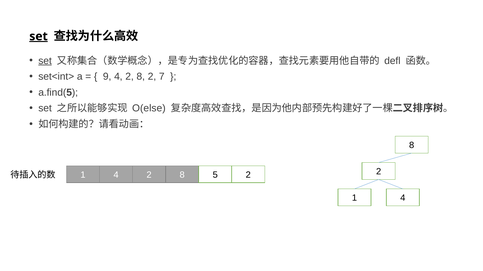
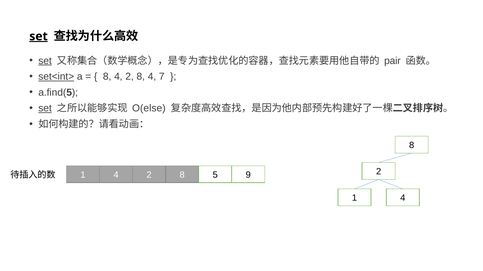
defl: defl -> pair (392, 61)
set<int> underline: none -> present (56, 77)
9: 9 -> 8 (107, 77)
2 8 2: 2 -> 4 (152, 77)
set underline: none -> present (45, 109)
5 2: 2 -> 9 (248, 175)
